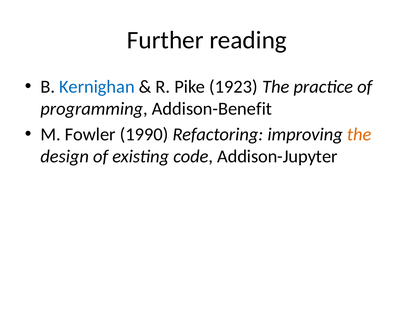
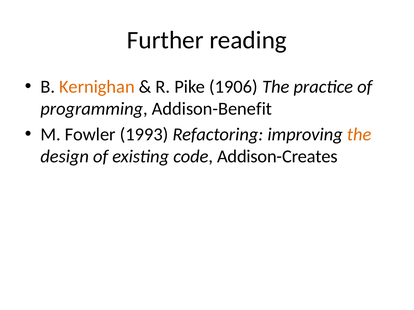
Kernighan colour: blue -> orange (97, 87)
1923: 1923 -> 1906 (233, 87)
1990: 1990 -> 1993 (144, 135)
Addison-Jupyter: Addison-Jupyter -> Addison-Creates (277, 157)
